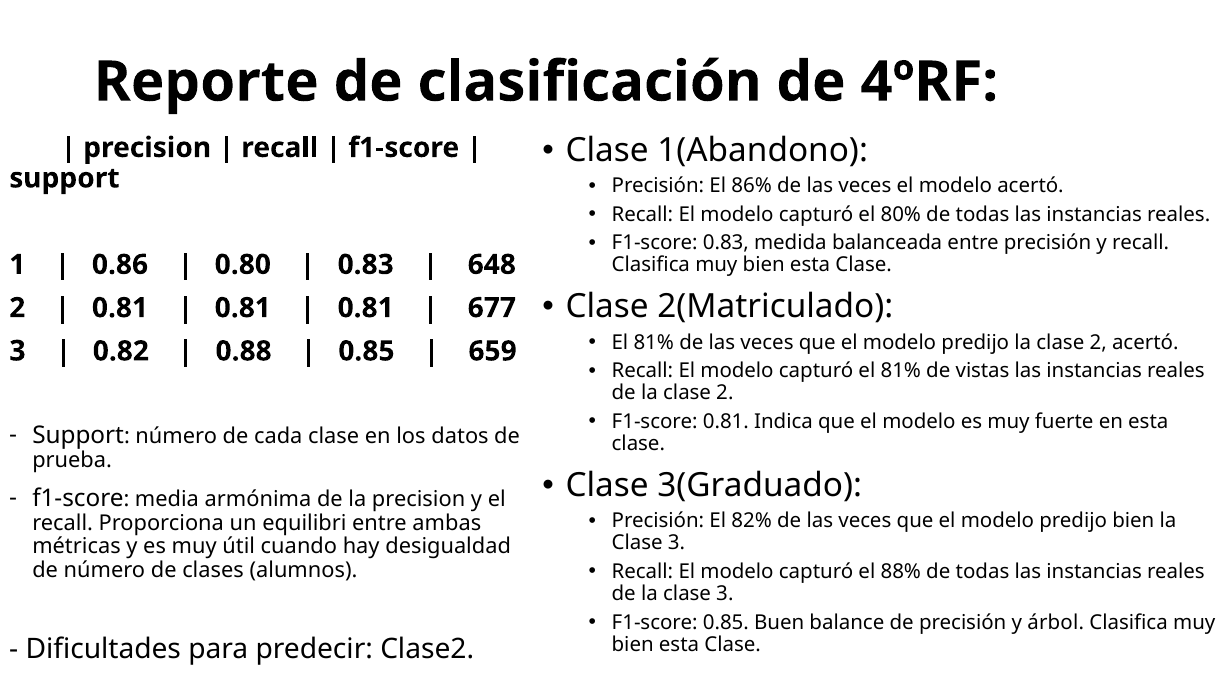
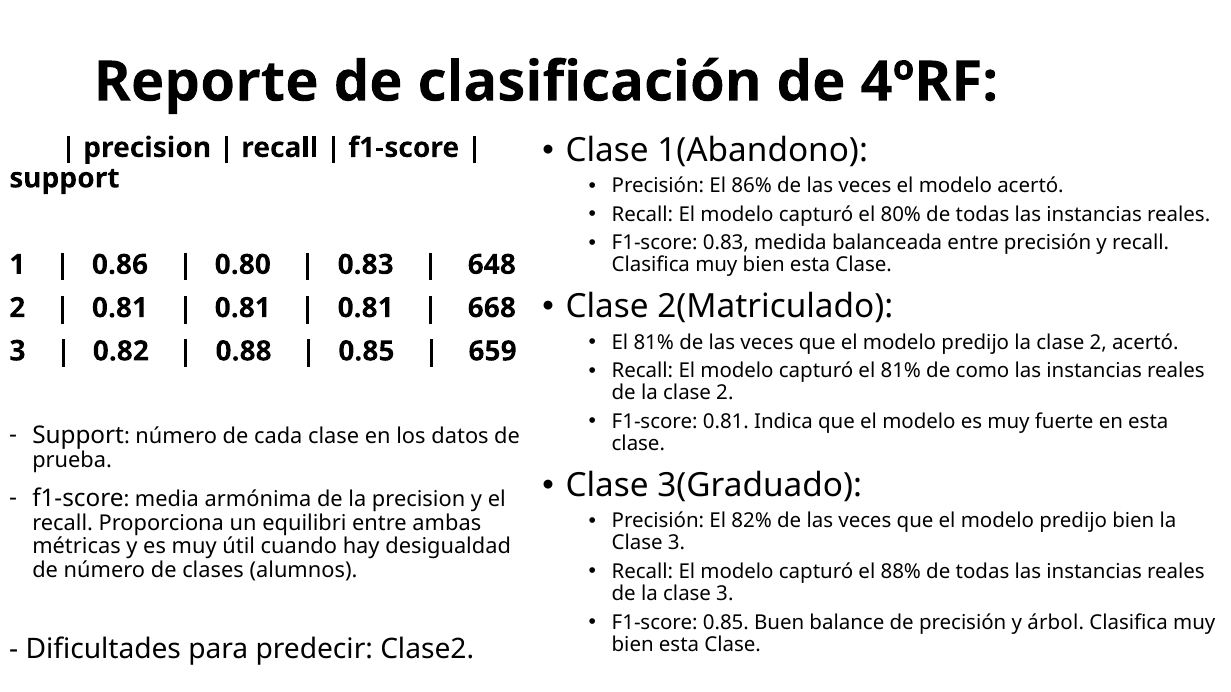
677: 677 -> 668 (492, 308)
vistas: vistas -> como (983, 371)
